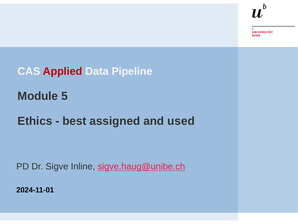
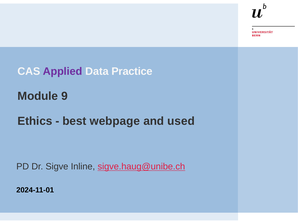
Applied colour: red -> purple (63, 71)
Pipeline: Pipeline -> Practice (132, 71)
5: 5 -> 9 (64, 96)
assigned: assigned -> webpage (115, 121)
